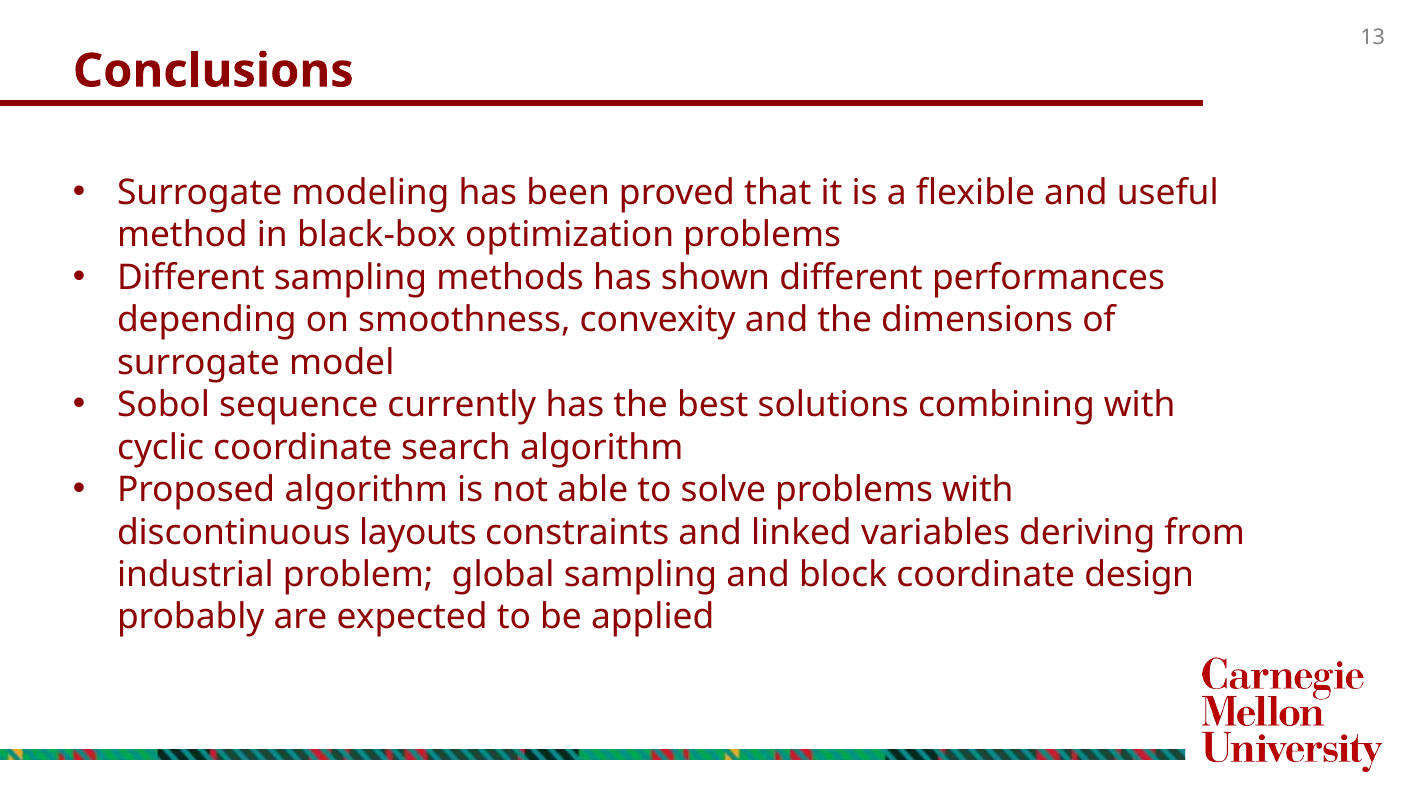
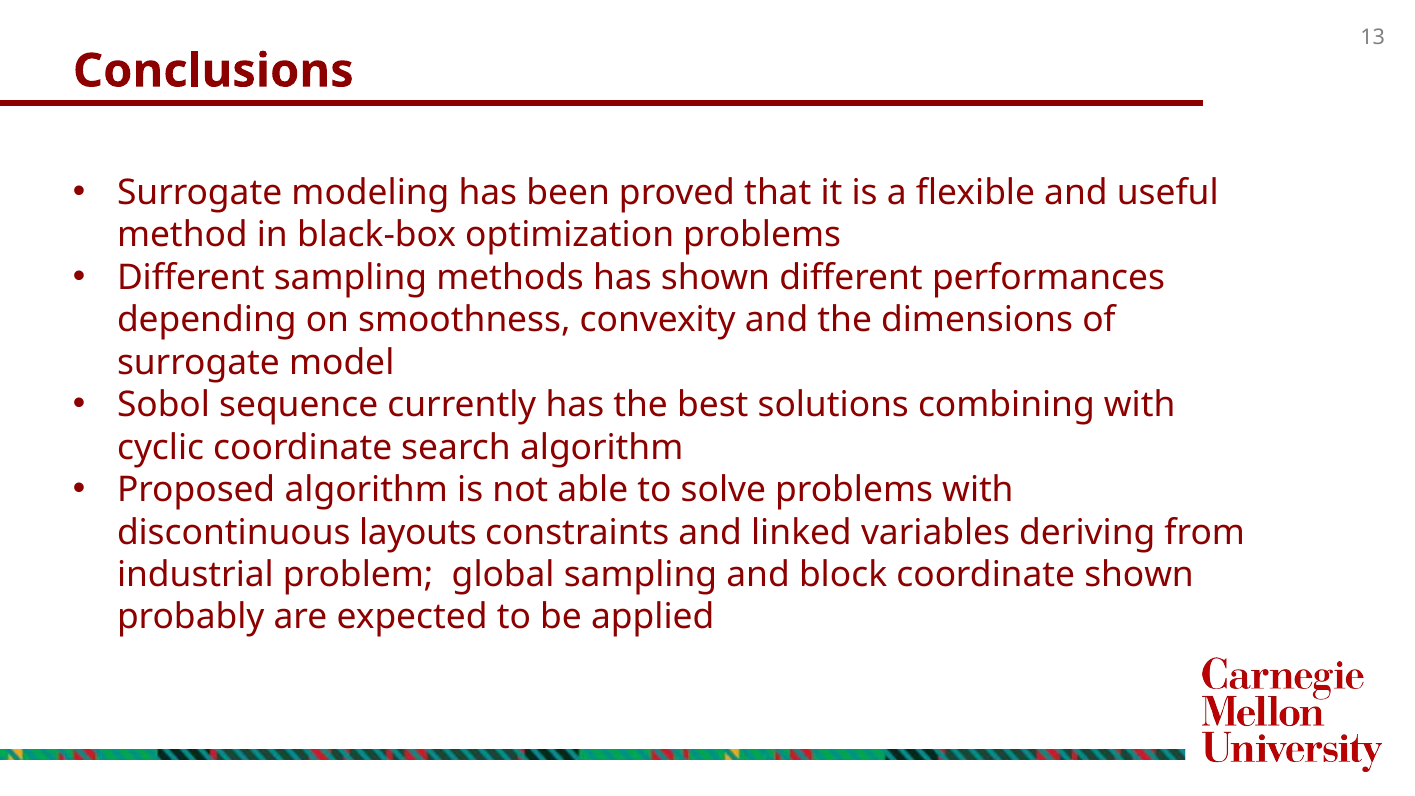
coordinate design: design -> shown (1139, 575)
